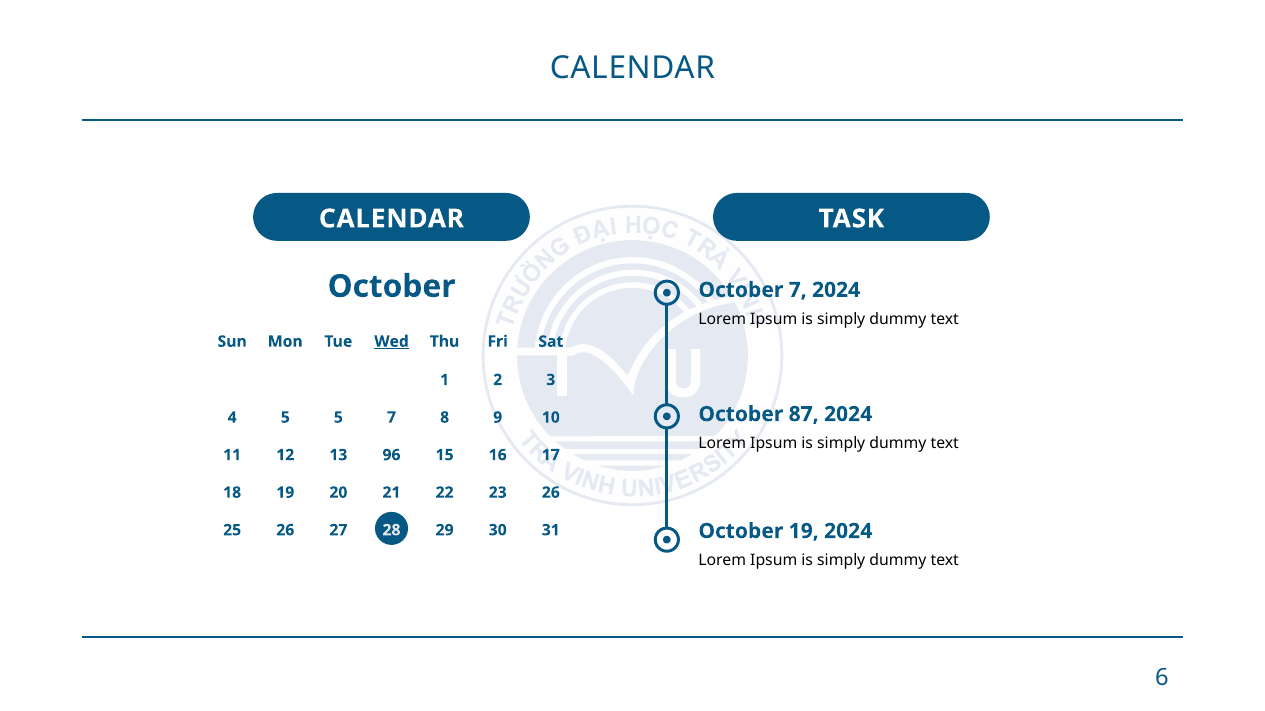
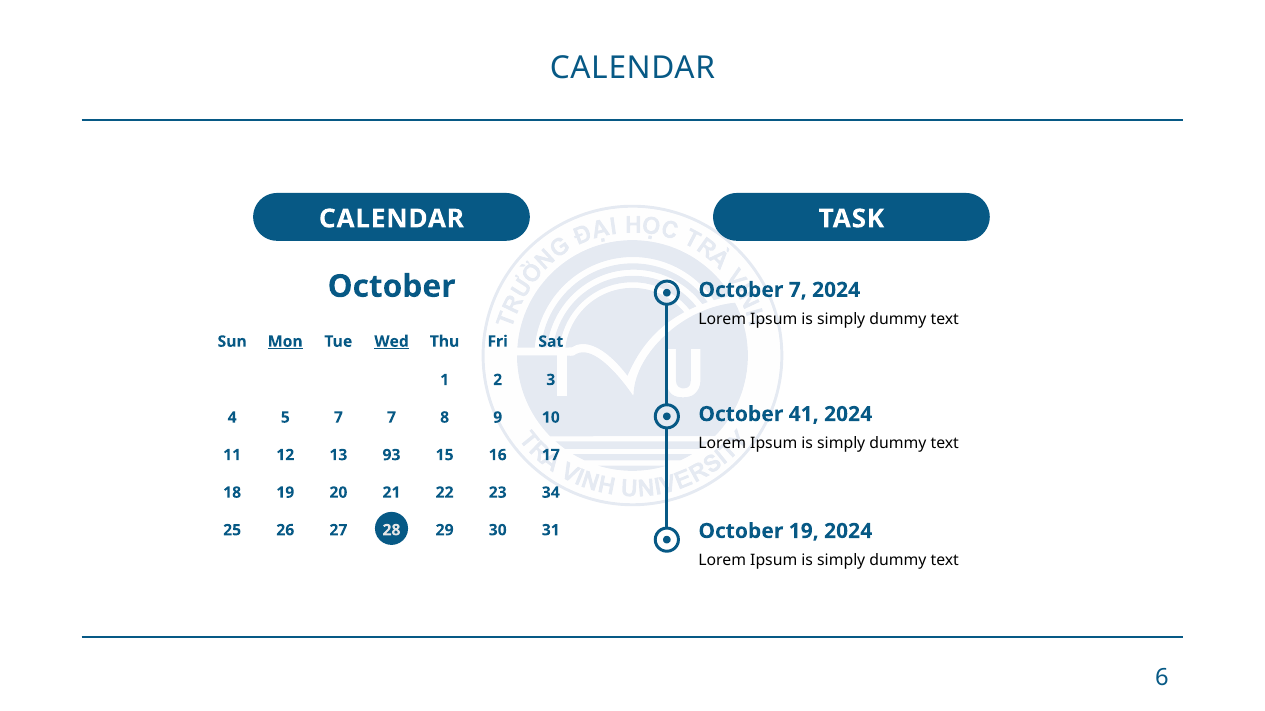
Mon underline: none -> present (285, 342)
87: 87 -> 41 (804, 414)
5 5: 5 -> 7 (338, 418)
96: 96 -> 93 (392, 455)
23 26: 26 -> 34 (551, 493)
